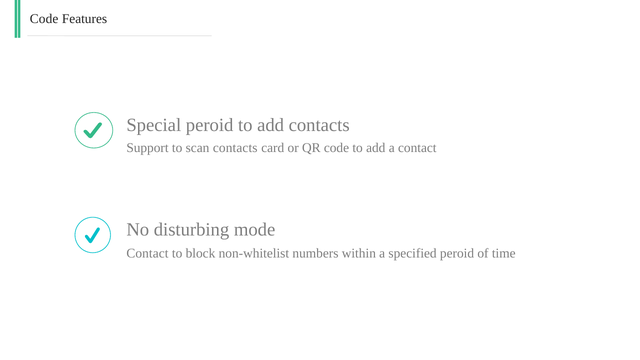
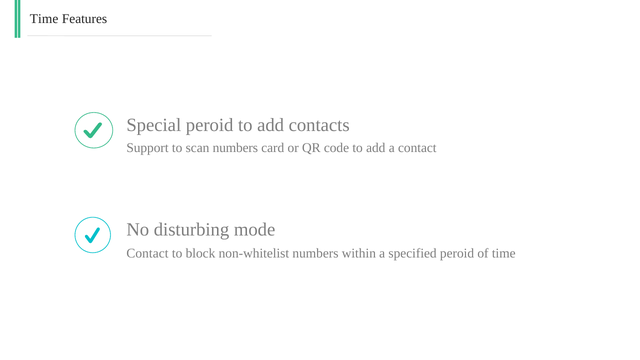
Code: Code -> Time (44, 19)
scan contacts: contacts -> numbers (235, 148)
